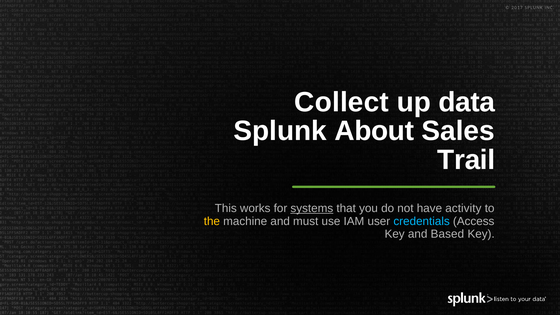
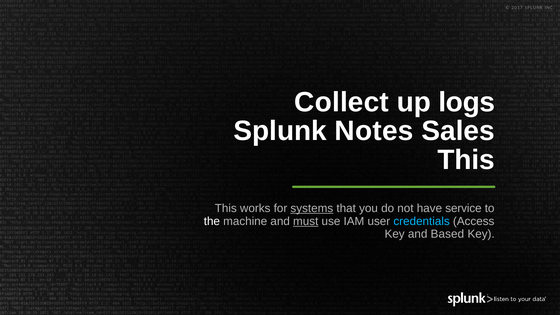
data: data -> logs (467, 102)
About: About -> Notes (374, 131)
Trail: Trail -> This (466, 160)
activity: activity -> service (463, 208)
the colour: yellow -> white (212, 221)
must underline: none -> present (306, 221)
